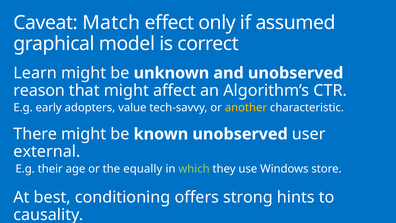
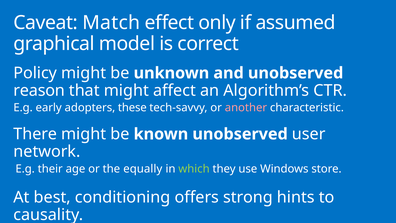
Learn: Learn -> Policy (35, 73)
value: value -> these (132, 108)
another colour: yellow -> pink (246, 108)
external: external -> network (47, 151)
